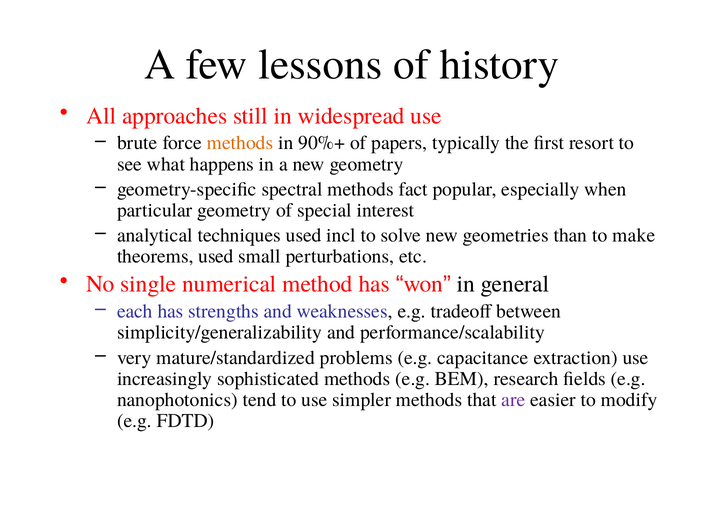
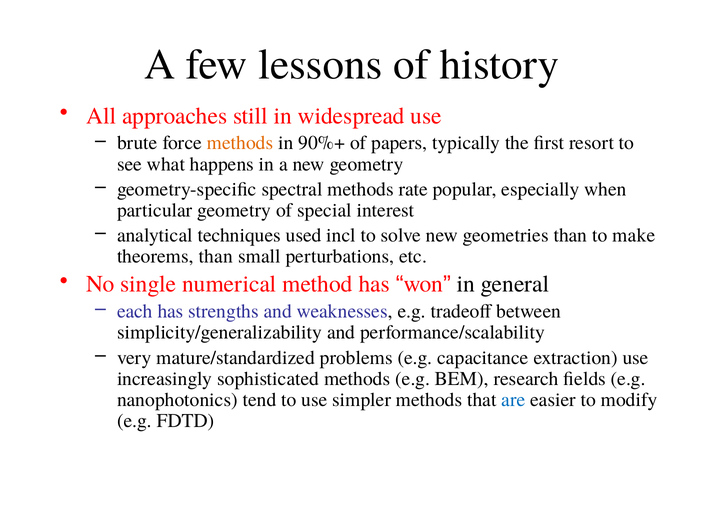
fact: fact -> rate (413, 189)
theorems used: used -> than (216, 256)
are colour: purple -> blue (513, 400)
